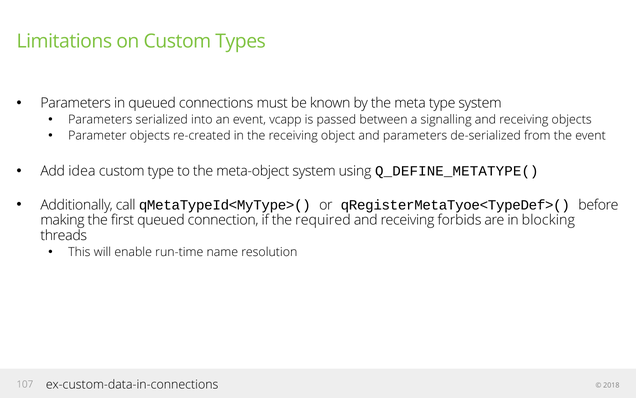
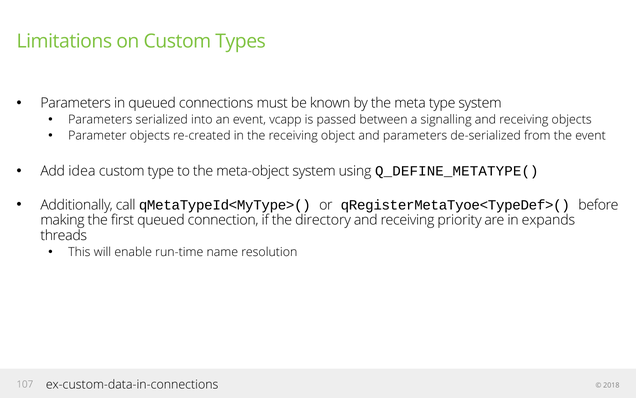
required: required -> directory (323, 220)
forbids: forbids -> priority (460, 220)
blocking: blocking -> expands (548, 220)
